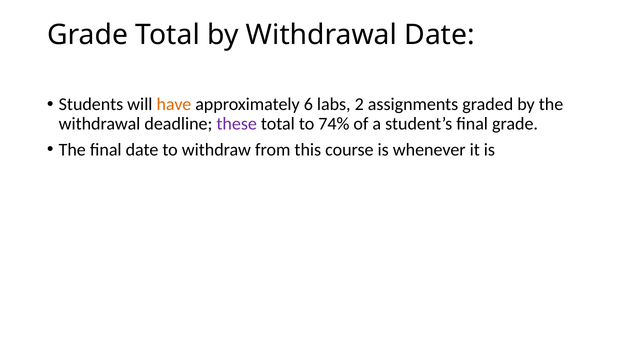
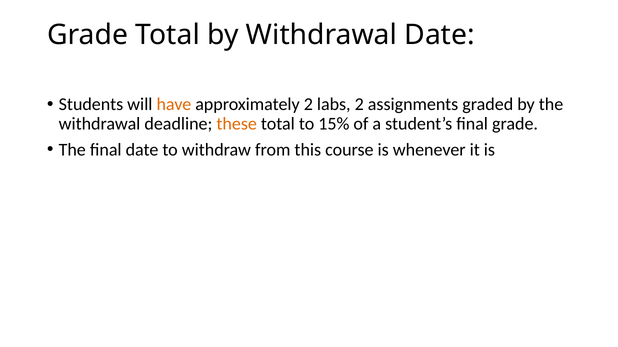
approximately 6: 6 -> 2 (308, 104)
these colour: purple -> orange (237, 124)
74%: 74% -> 15% (334, 124)
